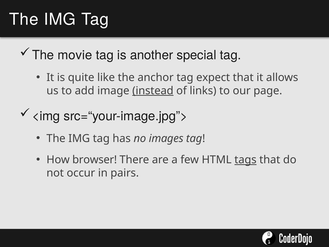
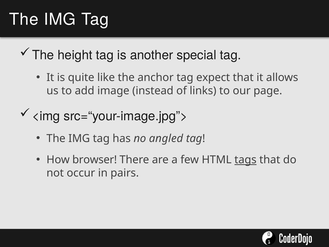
movie: movie -> height (75, 55)
instead underline: present -> none (153, 91)
images: images -> angled (166, 138)
